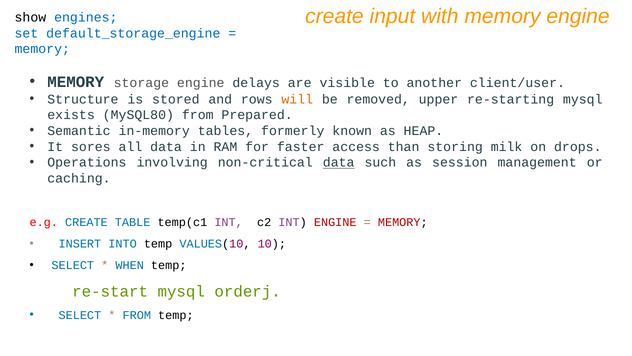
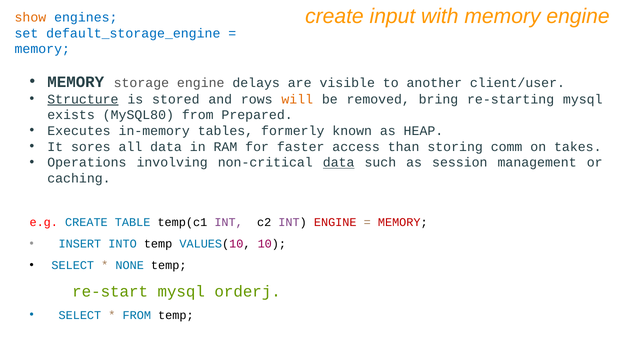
show colour: black -> orange (30, 17)
Structure underline: none -> present (83, 99)
upper: upper -> bring (438, 99)
Semantic: Semantic -> Executes (79, 131)
milk: milk -> comm (507, 146)
drops: drops -> takes (578, 146)
WHEN: WHEN -> NONE (130, 265)
